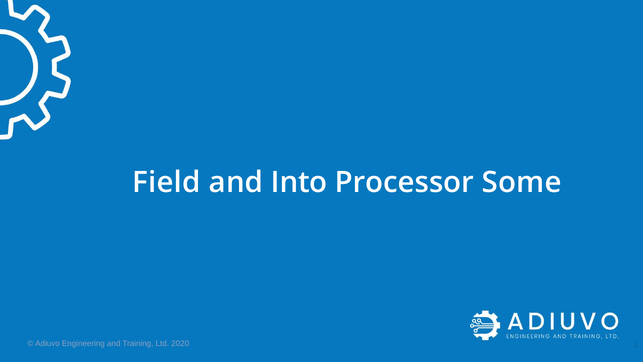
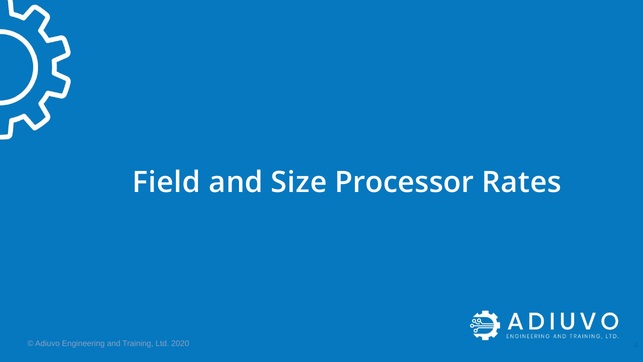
Into: Into -> Size (299, 182)
Some: Some -> Rates (522, 182)
